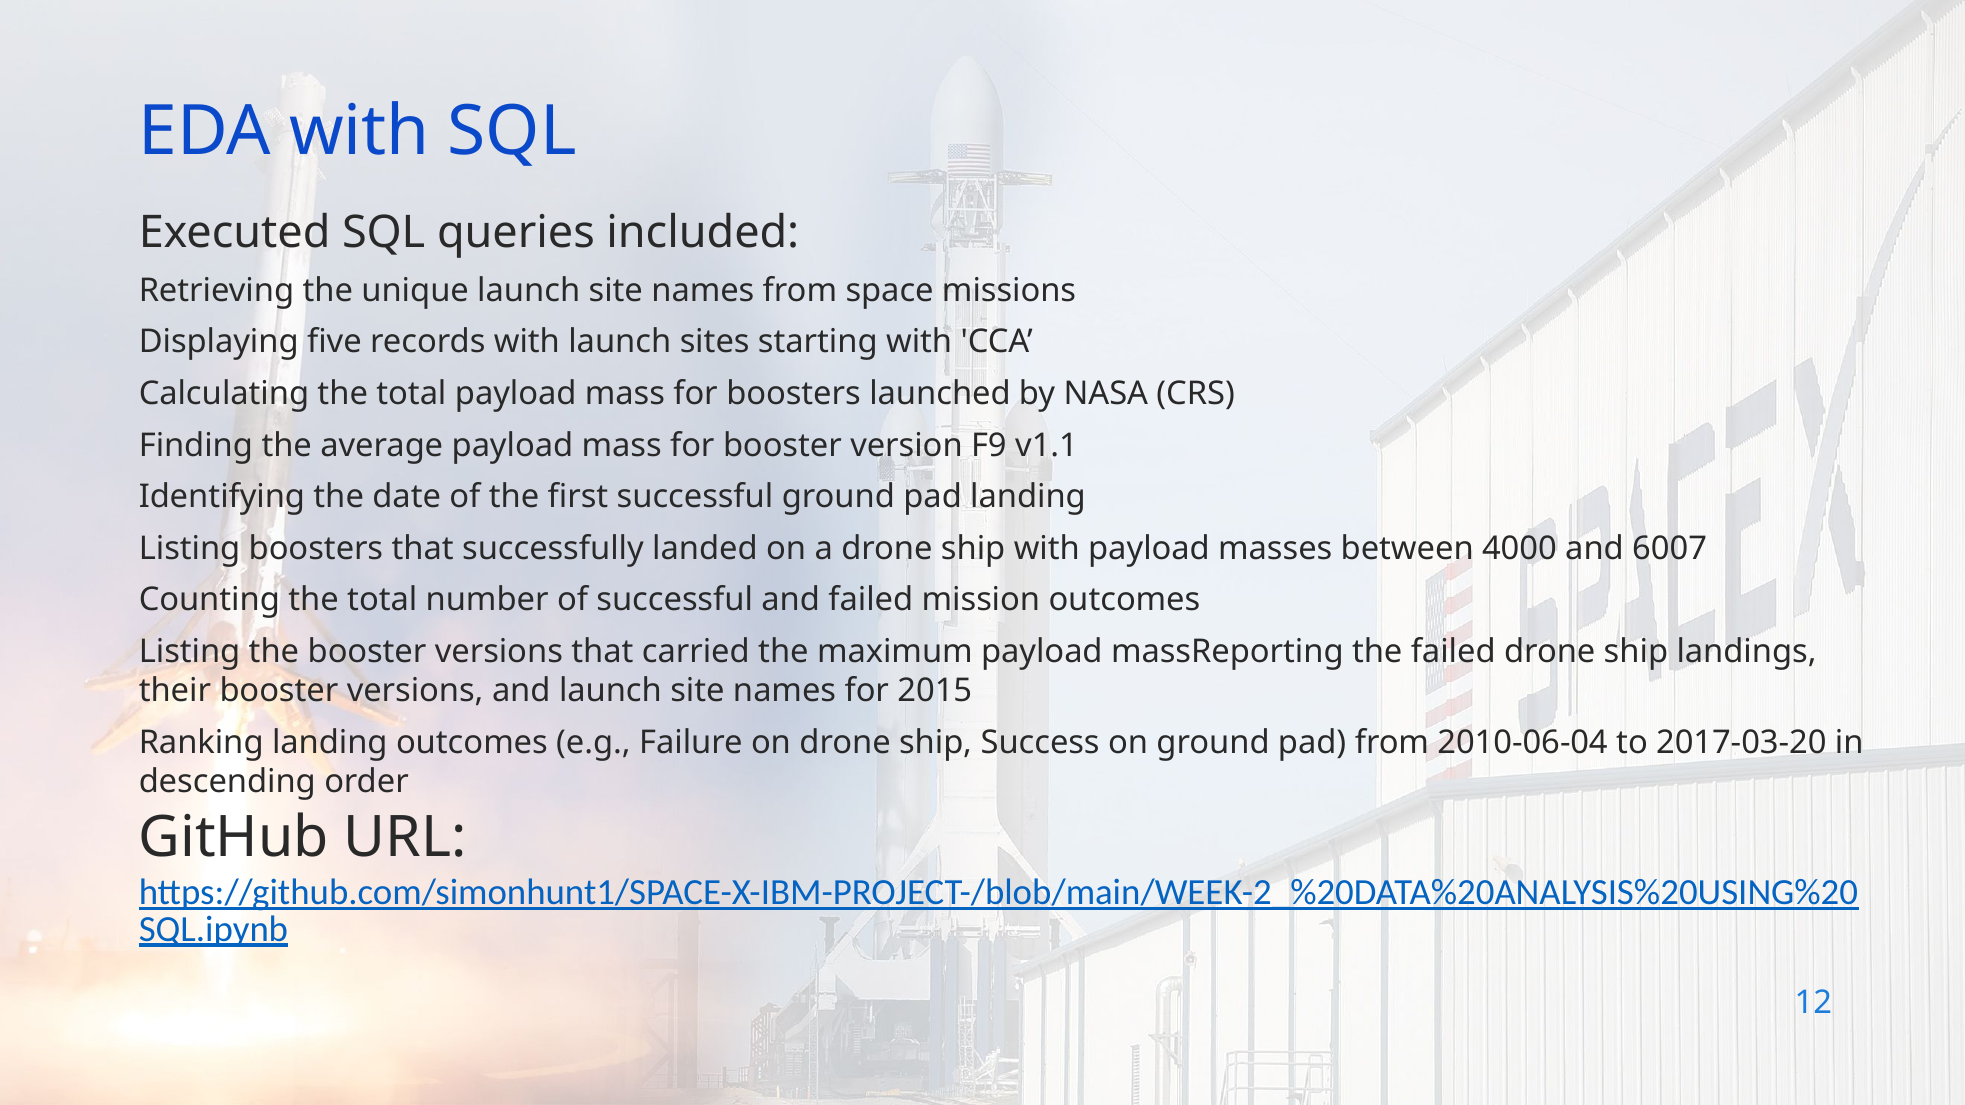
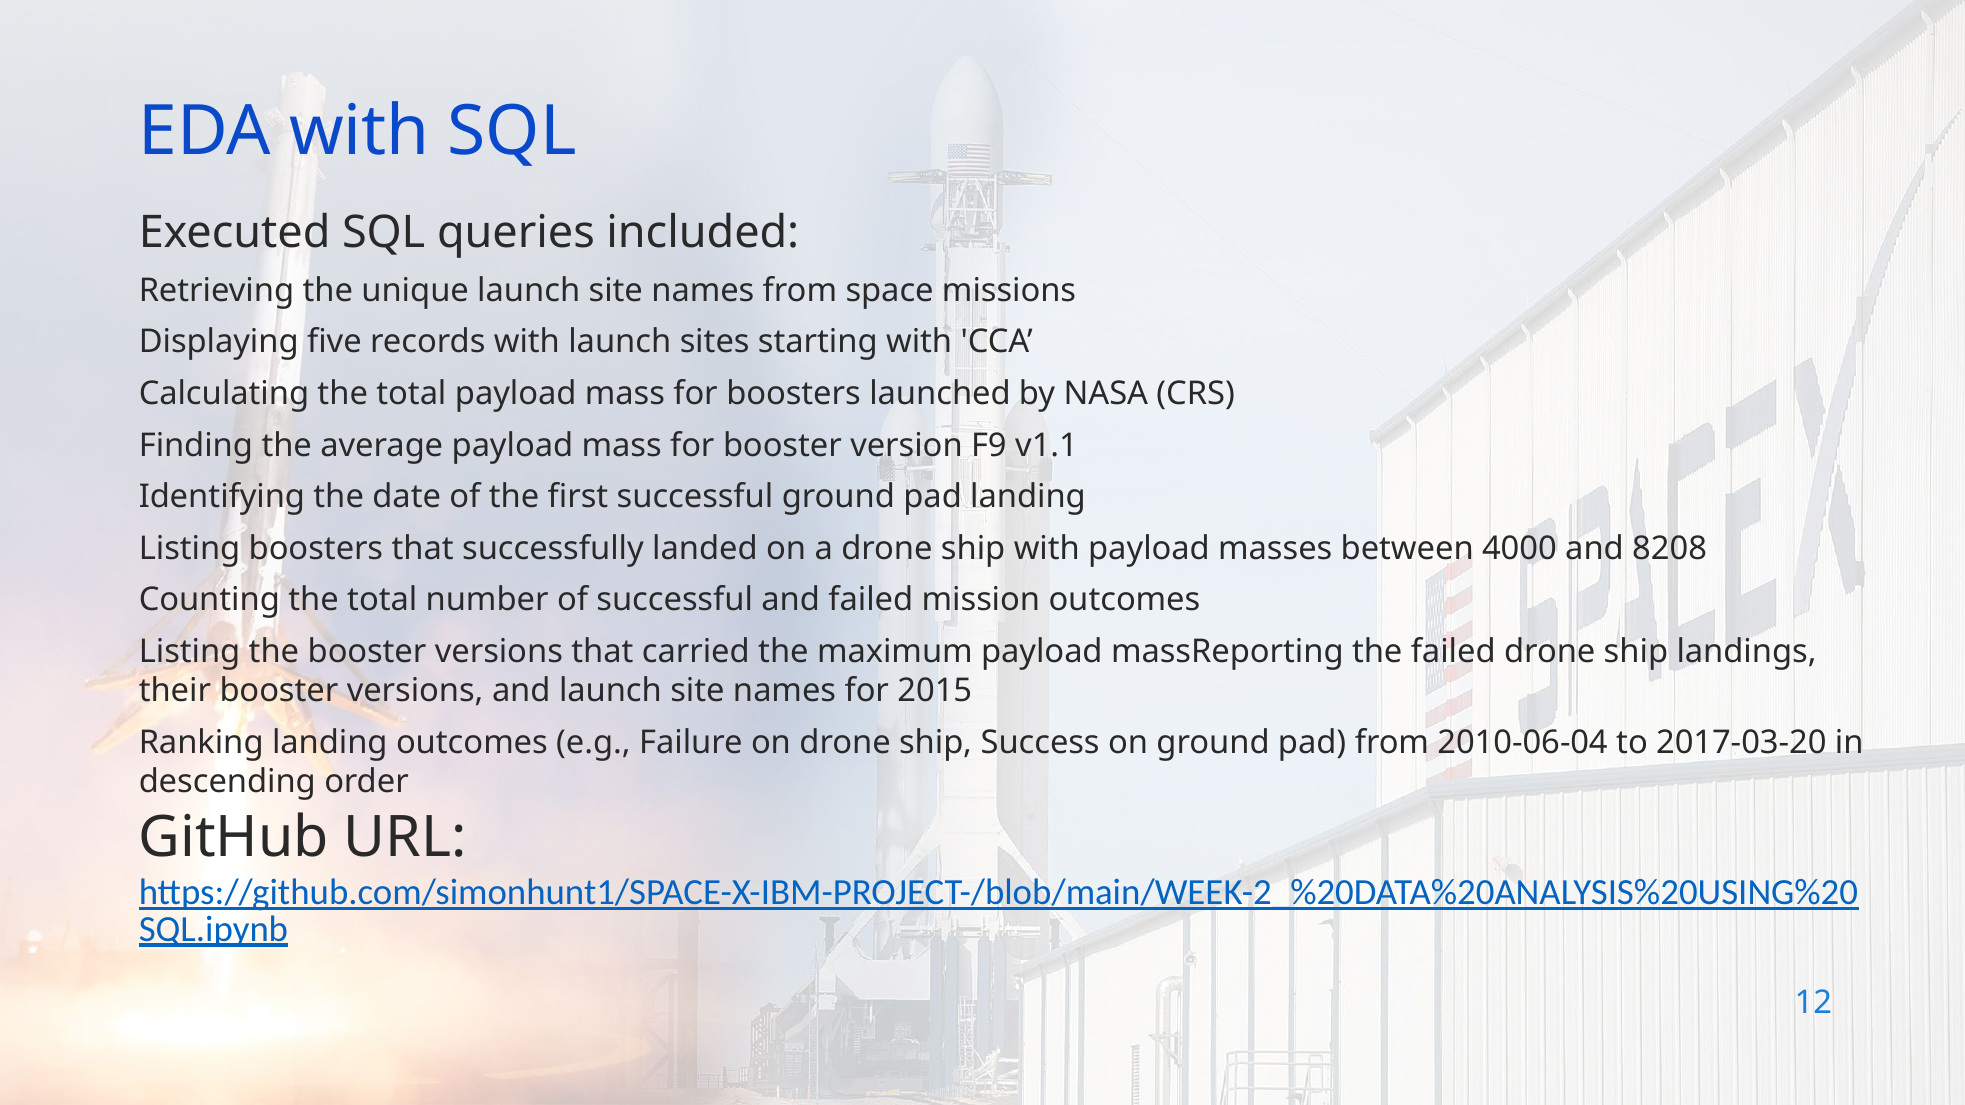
6007: 6007 -> 8208 (1670, 549)
